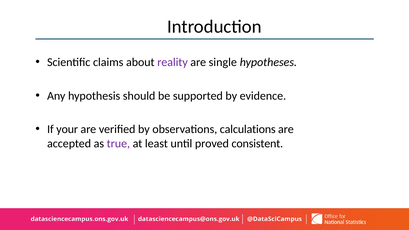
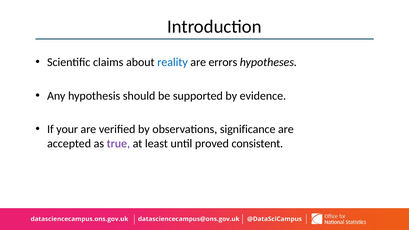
reality colour: purple -> blue (173, 62)
single: single -> errors (223, 62)
calculations: calculations -> significance (248, 129)
